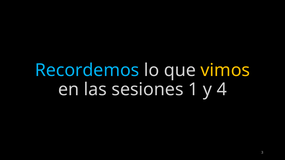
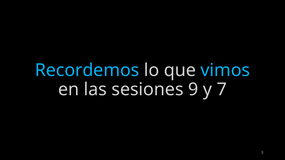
vimos colour: yellow -> light blue (225, 70)
1: 1 -> 9 (193, 90)
4: 4 -> 7 (222, 90)
